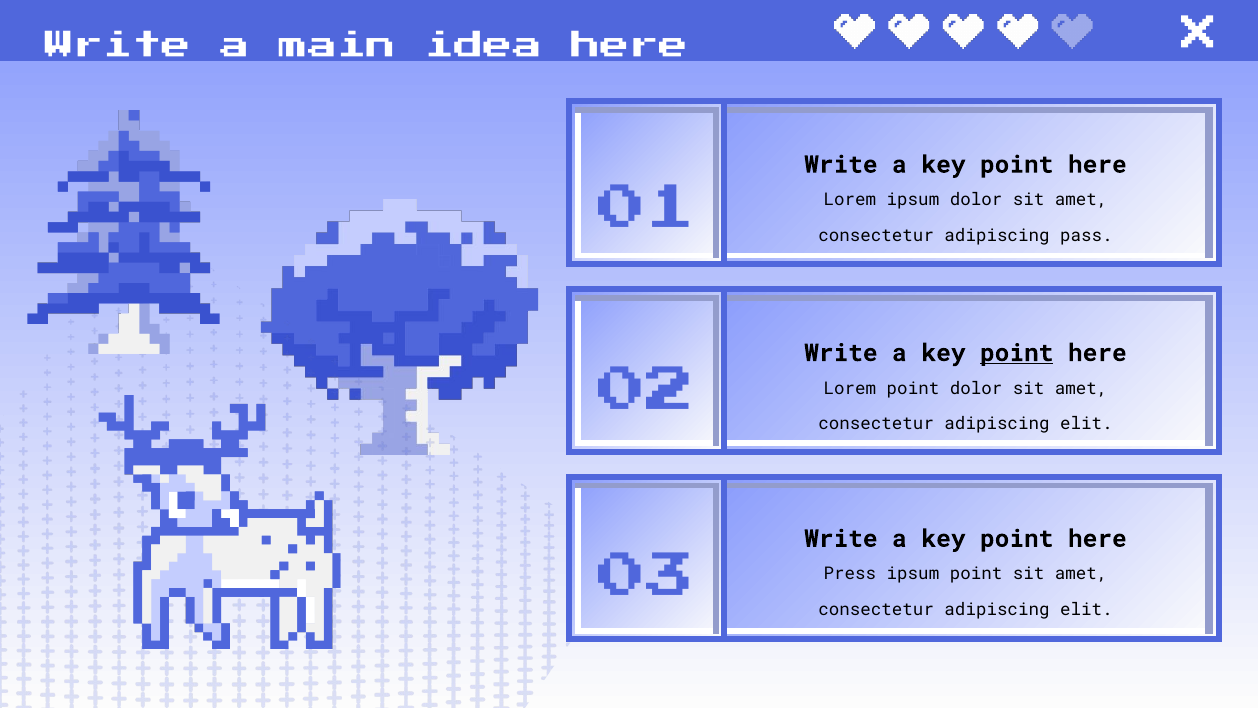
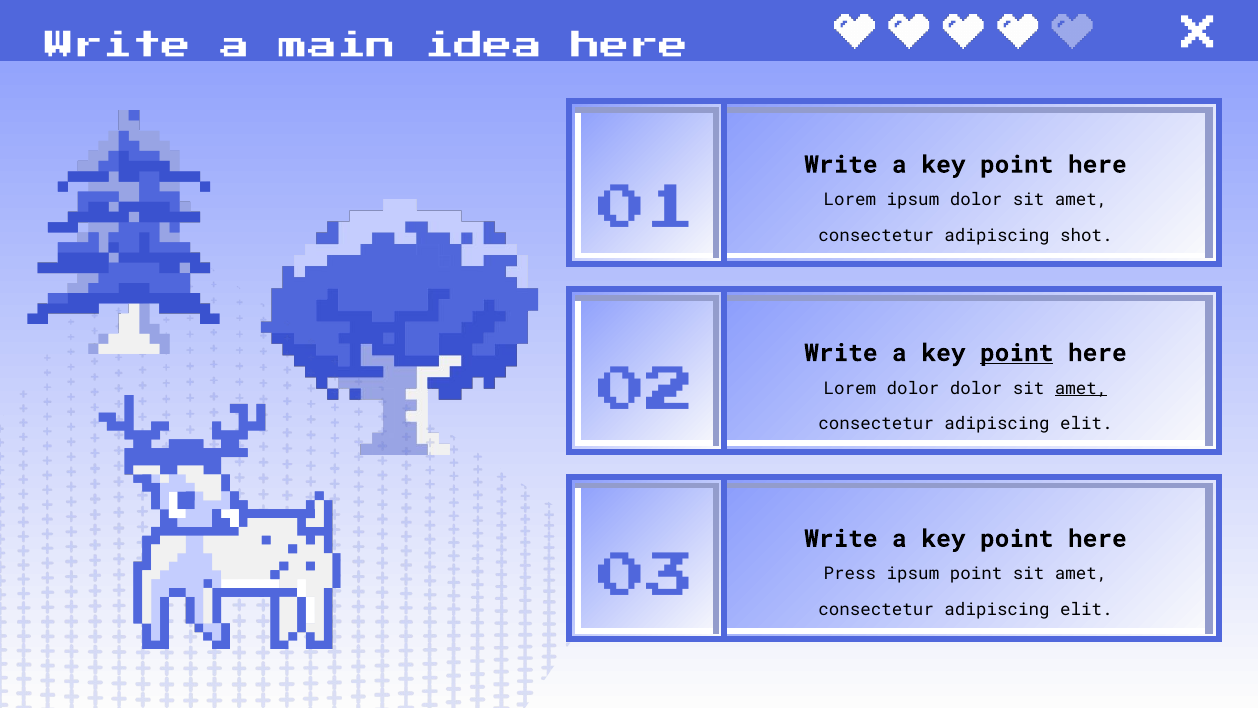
pass: pass -> shot (1086, 235)
Lorem point: point -> dolor (913, 388)
amet underline: none -> present (1081, 388)
